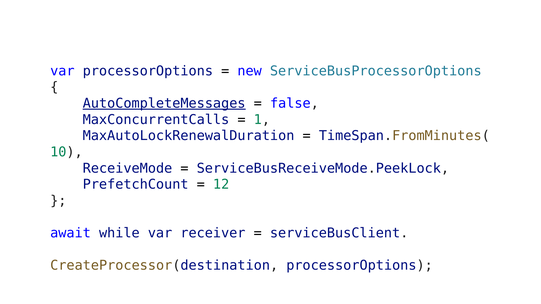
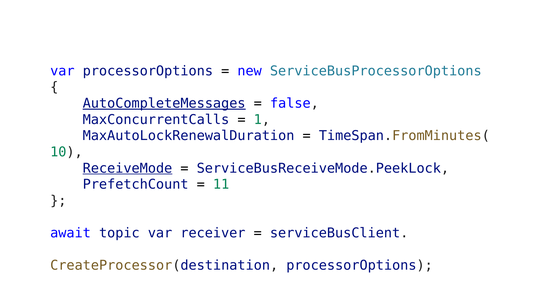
ReceiveMode underline: none -> present (128, 168)
12: 12 -> 11 (221, 185)
while: while -> topic (119, 233)
